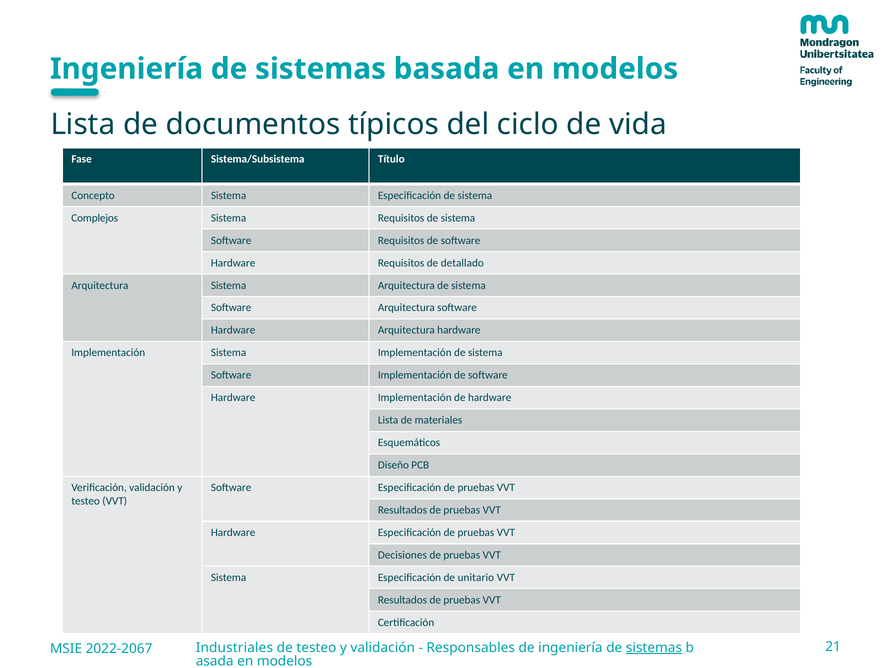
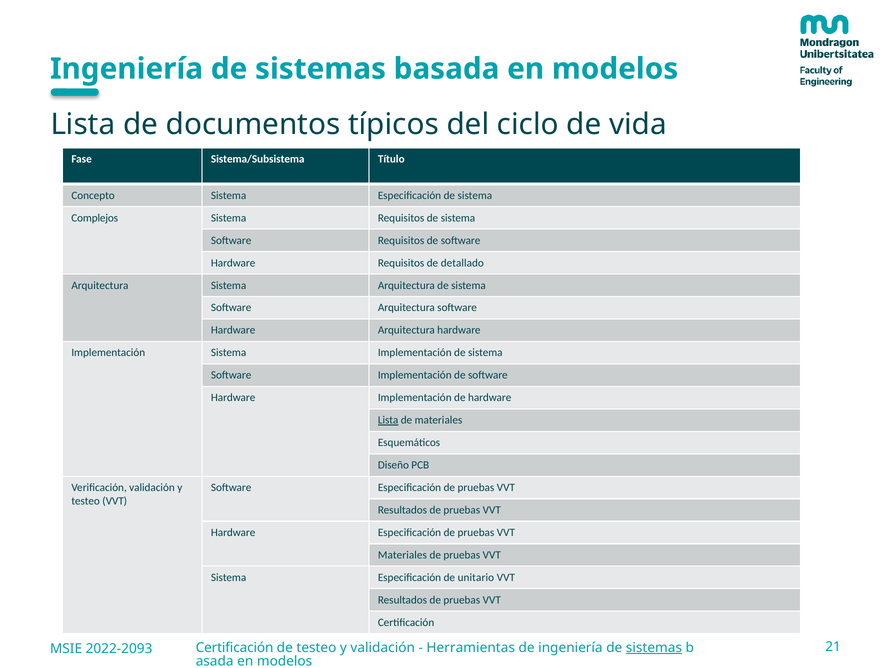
Lista underline: none -> present (388, 420)
Decisiones: Decisiones -> Materiales (402, 555)
Industriales: Industriales -> Certificación (235, 648)
Responsables: Responsables -> Herramientas (471, 648)
2022-2067: 2022-2067 -> 2022-2093 (119, 649)
